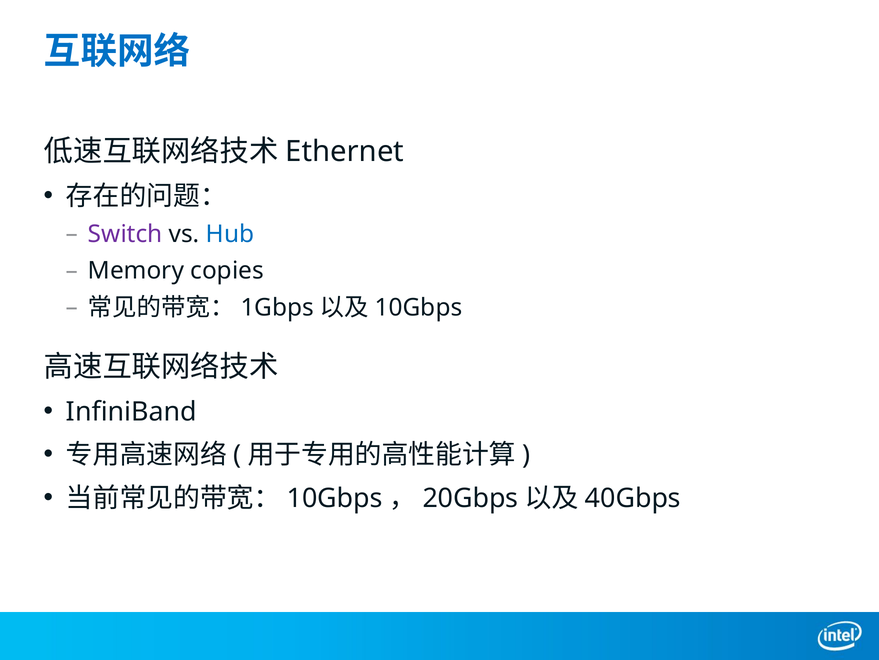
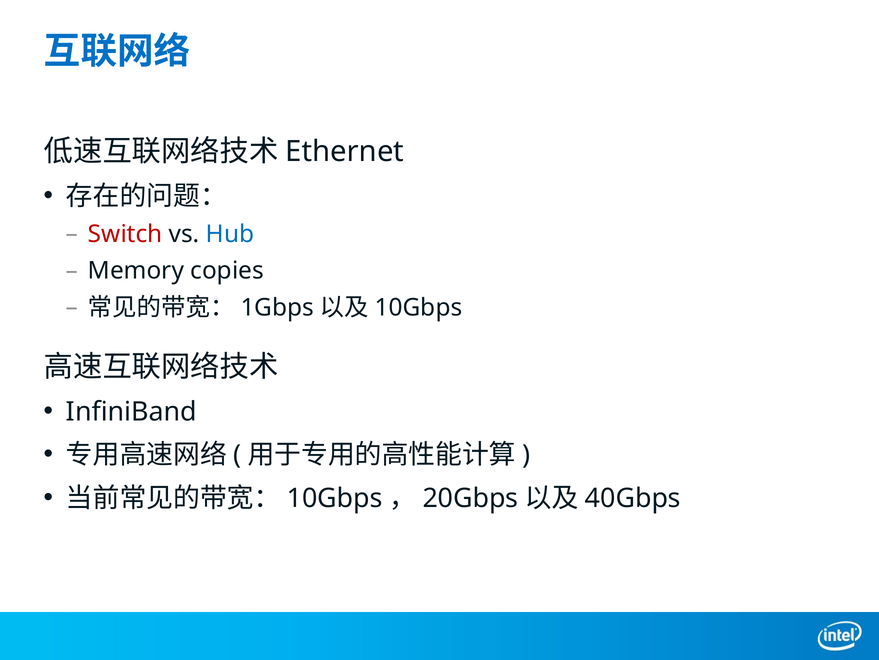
Switch colour: purple -> red (125, 234)
